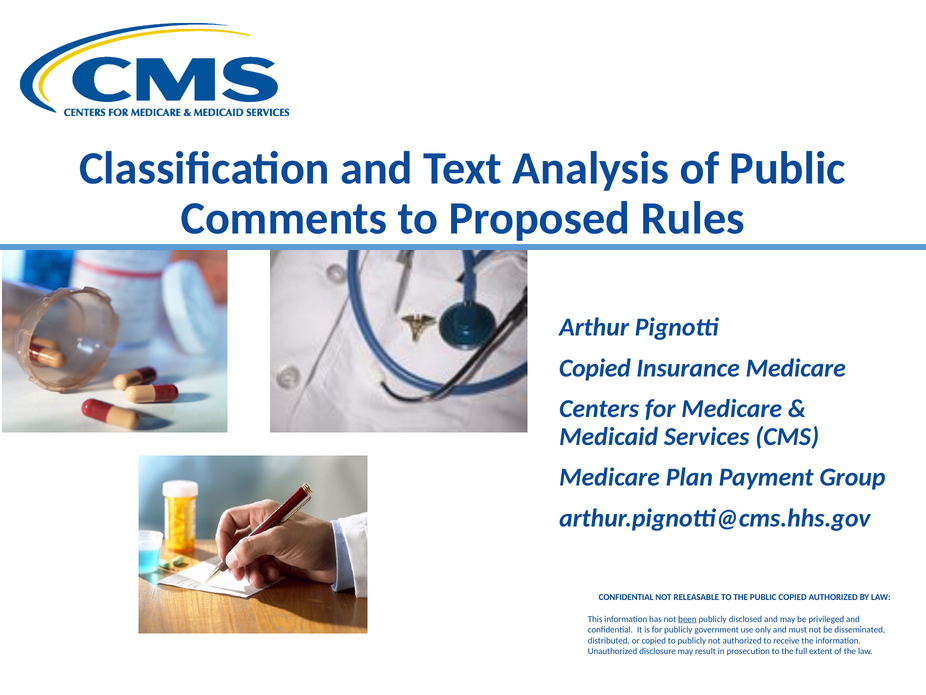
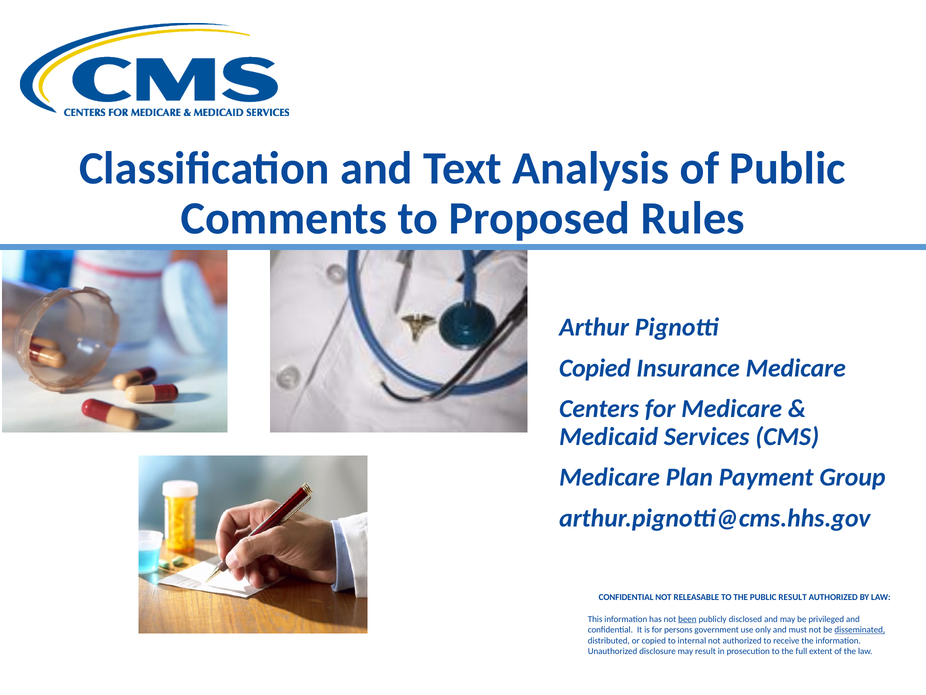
PUBLIC COPIED: COPIED -> RESULT (793, 597)
for publicly: publicly -> persons (678, 629)
disseminated underline: none -> present (860, 629)
to publicly: publicly -> internal (692, 640)
